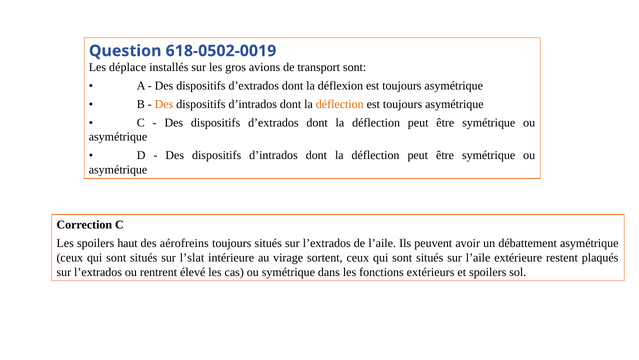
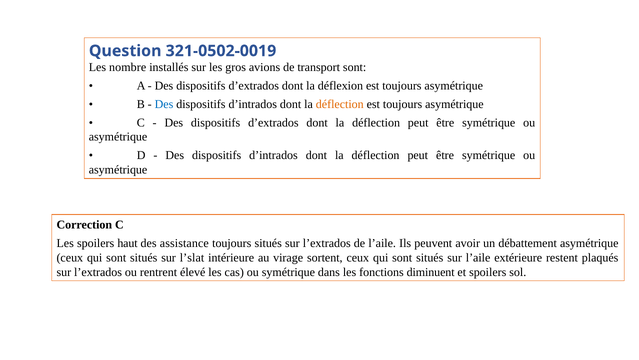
618-0502-0019: 618-0502-0019 -> 321-0502-0019 (221, 51)
déplace: déplace -> nombre (128, 67)
Des colour: orange -> blue (164, 104)
aérofreins: aérofreins -> assistance (184, 243)
extérieurs: extérieurs -> diminuent (431, 272)
